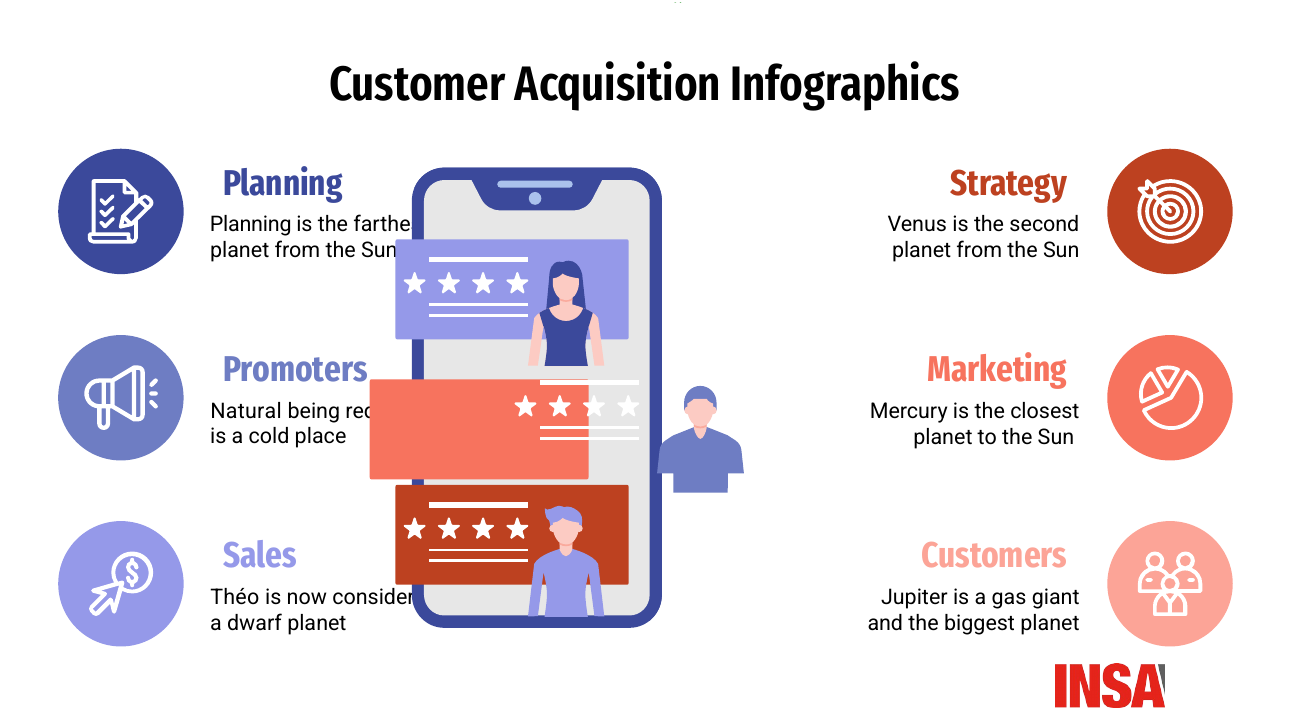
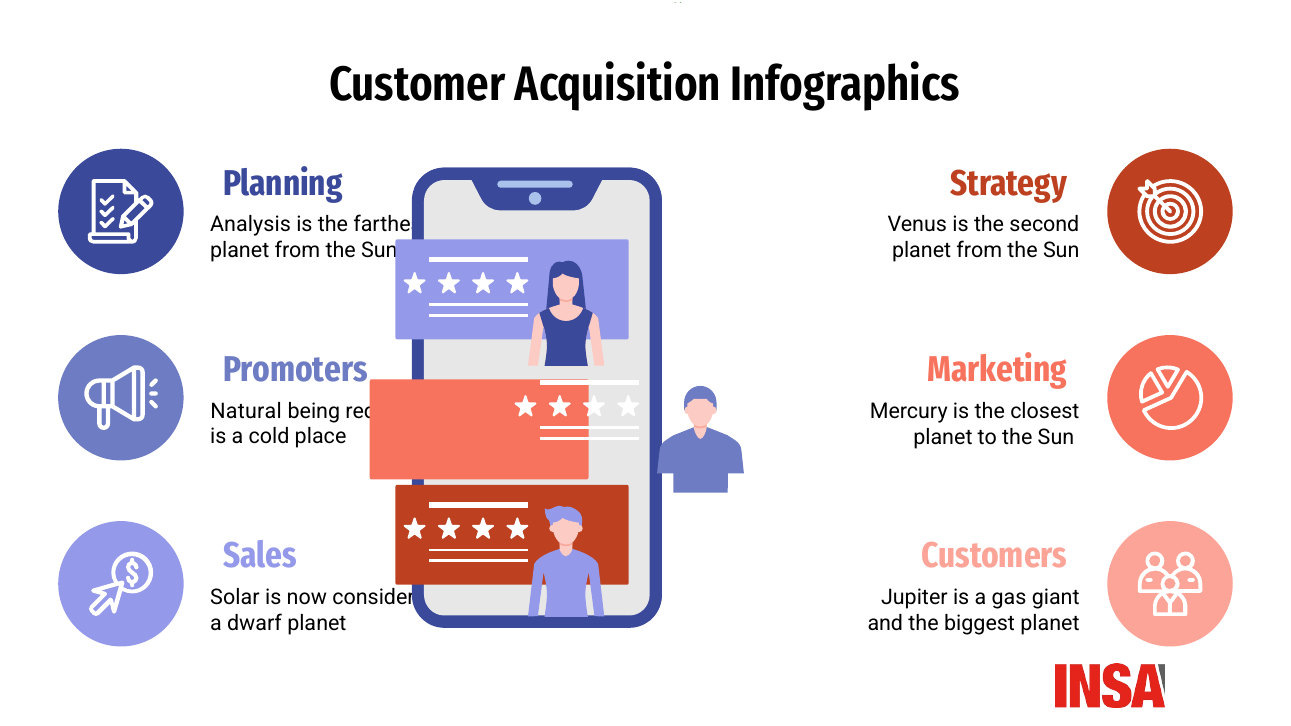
Planning: Planning -> Analysis (251, 225)
Théo: Théo -> Solar (235, 597)
